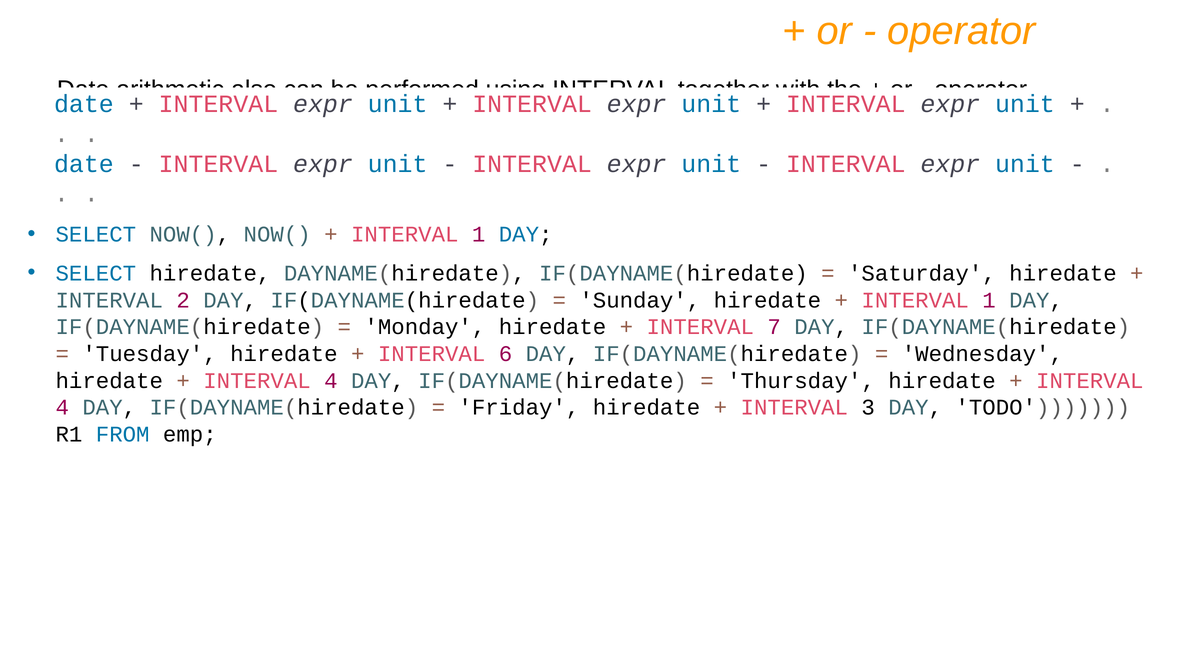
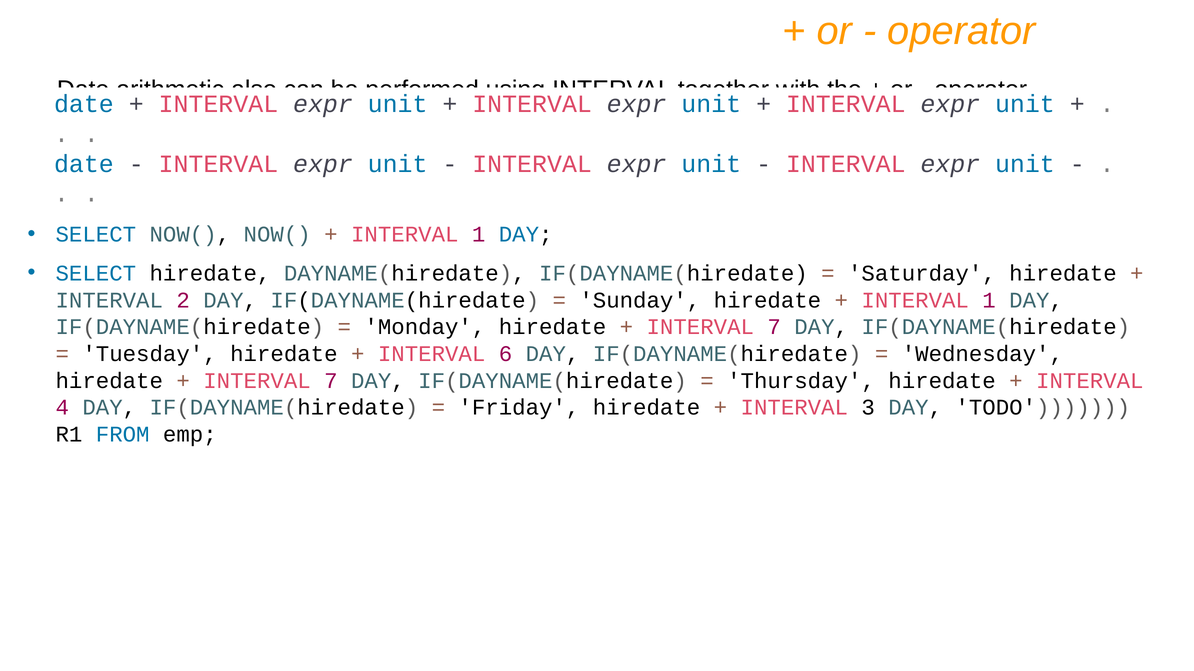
4: 4 -> 7 (331, 381)
